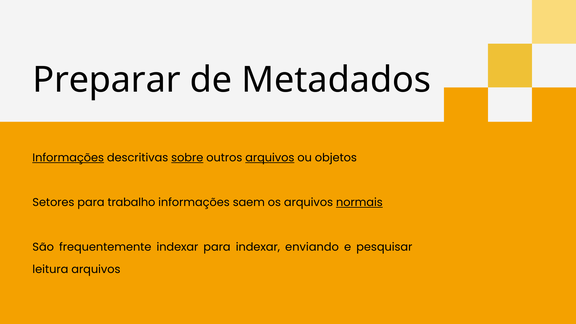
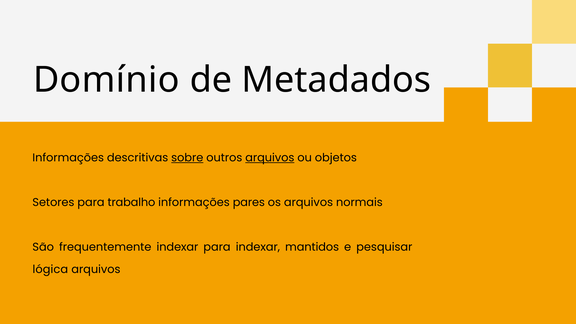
Preparar: Preparar -> Domínio (106, 80)
Informações underline: present -> none (68, 158)
saem: saem -> pares (249, 202)
normais underline: present -> none (359, 202)
enviando: enviando -> mantidos (312, 247)
leitura: leitura -> lógica (50, 270)
